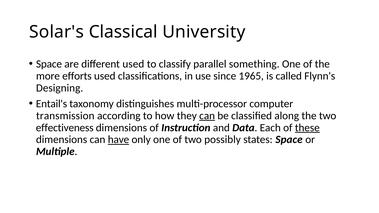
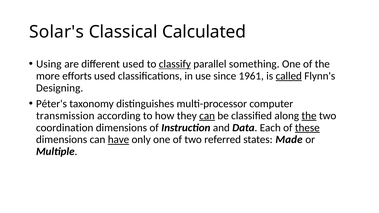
University: University -> Calculated (204, 32)
Space: Space -> Using (49, 64)
classify underline: none -> present (175, 64)
1965: 1965 -> 1961 (251, 76)
called underline: none -> present (289, 76)
Entail's: Entail's -> Péter's (51, 104)
the underline: none -> present (309, 116)
effectiveness: effectiveness -> coordination (65, 128)
possibly: possibly -> referred (223, 140)
states Space: Space -> Made (289, 140)
